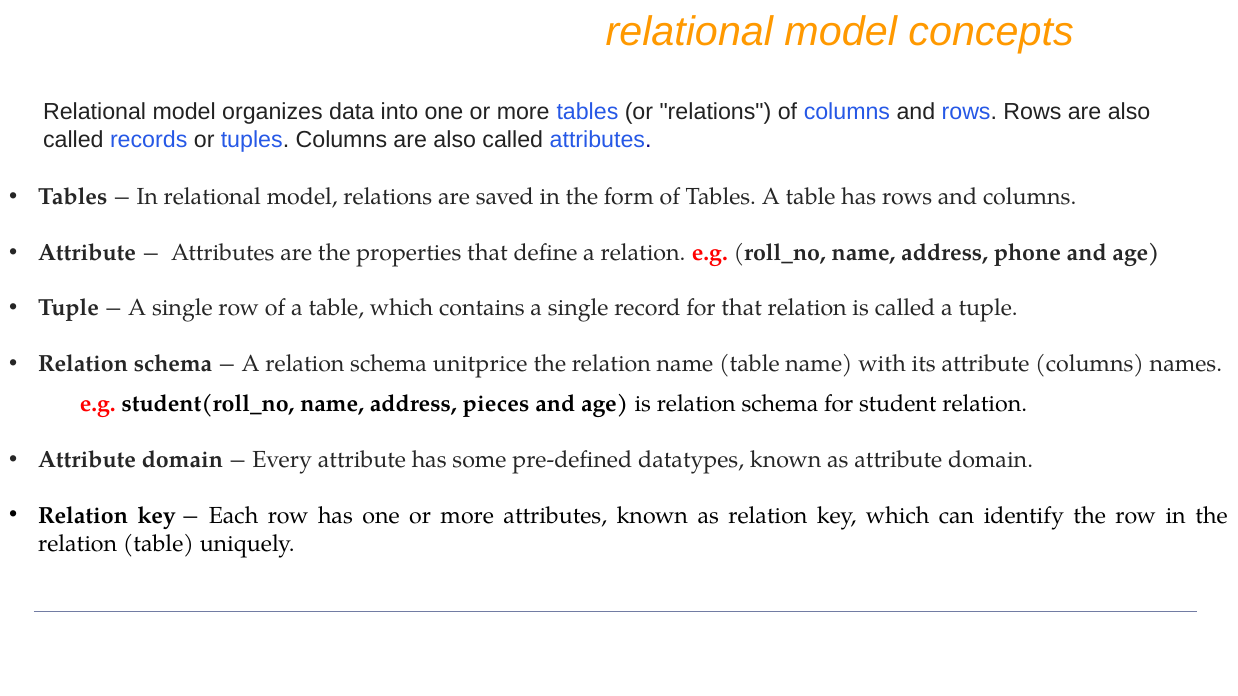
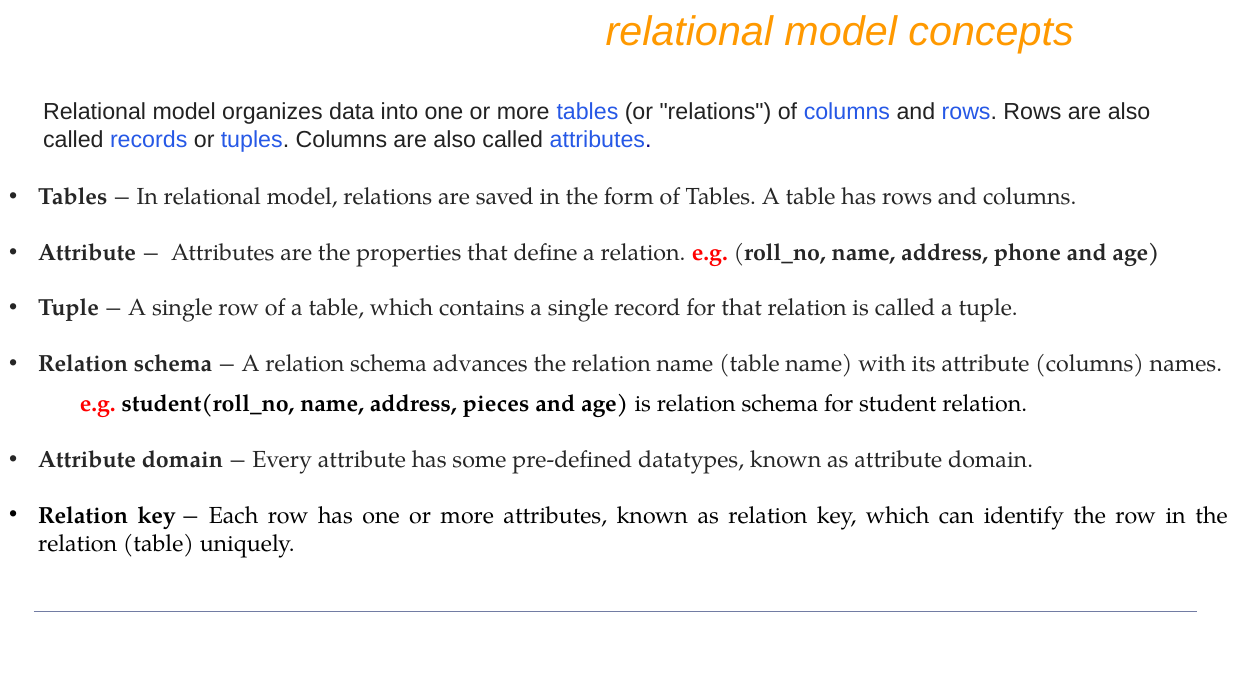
unitprice: unitprice -> advances (480, 364)
